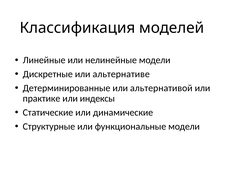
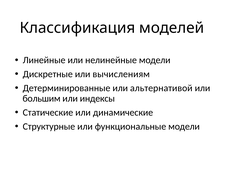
альтернативе: альтернативе -> вычислениям (121, 74)
практике: практике -> большим (42, 98)
